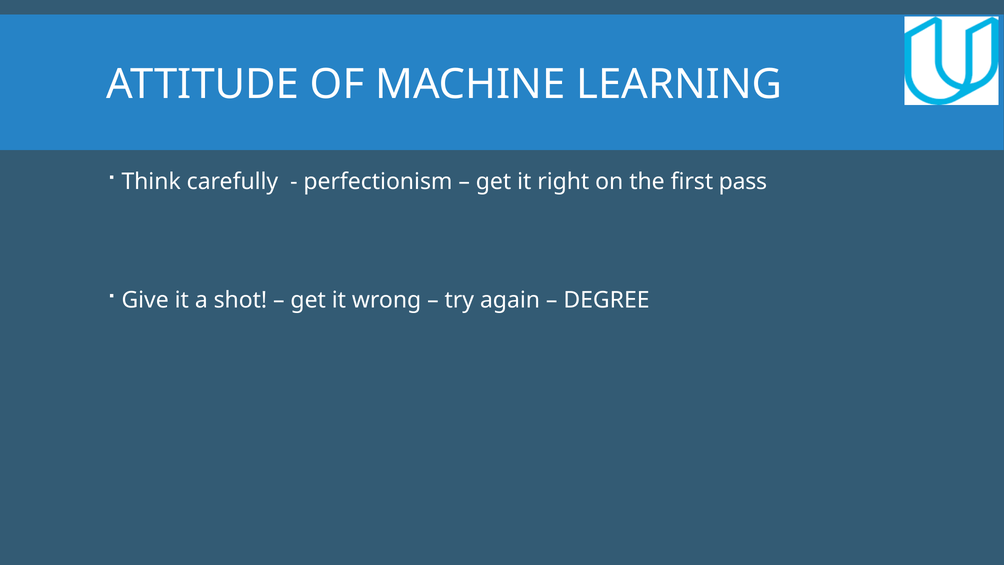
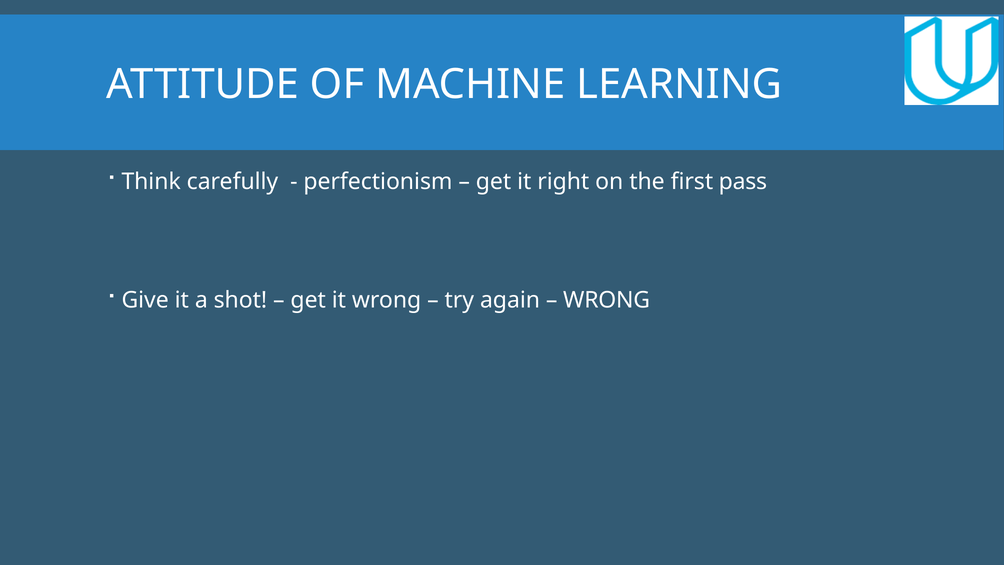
DEGREE: DEGREE -> WRONG (607, 300)
